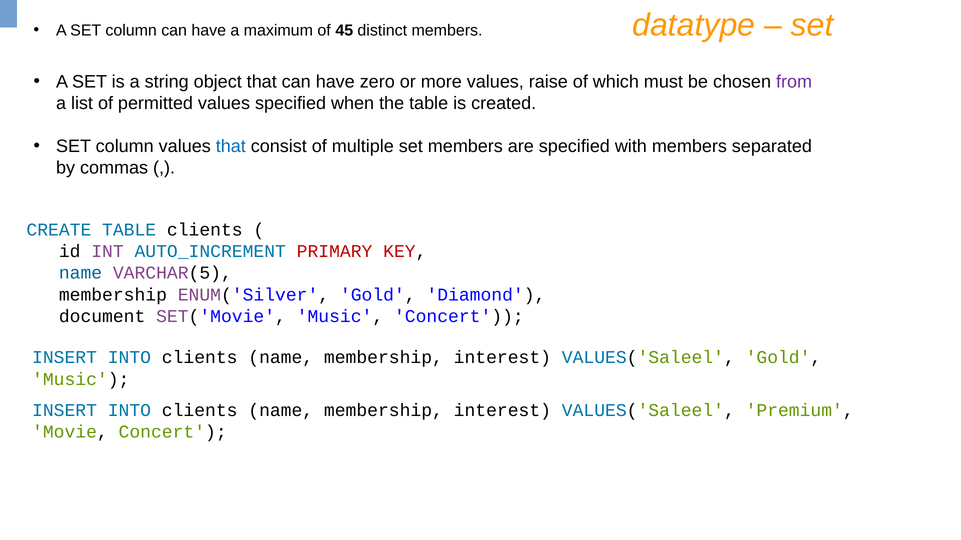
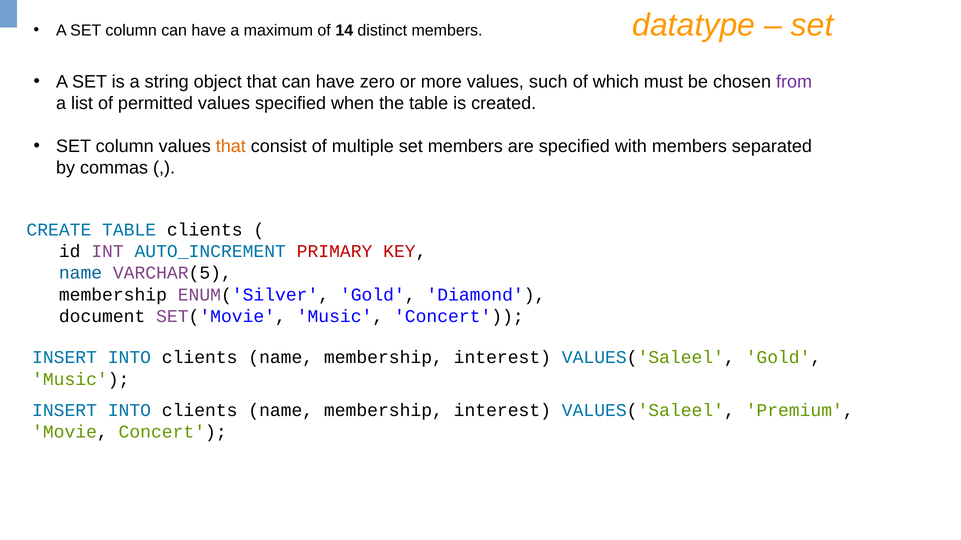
45: 45 -> 14 (344, 30)
raise: raise -> such (548, 82)
that colour: blue -> orange (231, 147)
